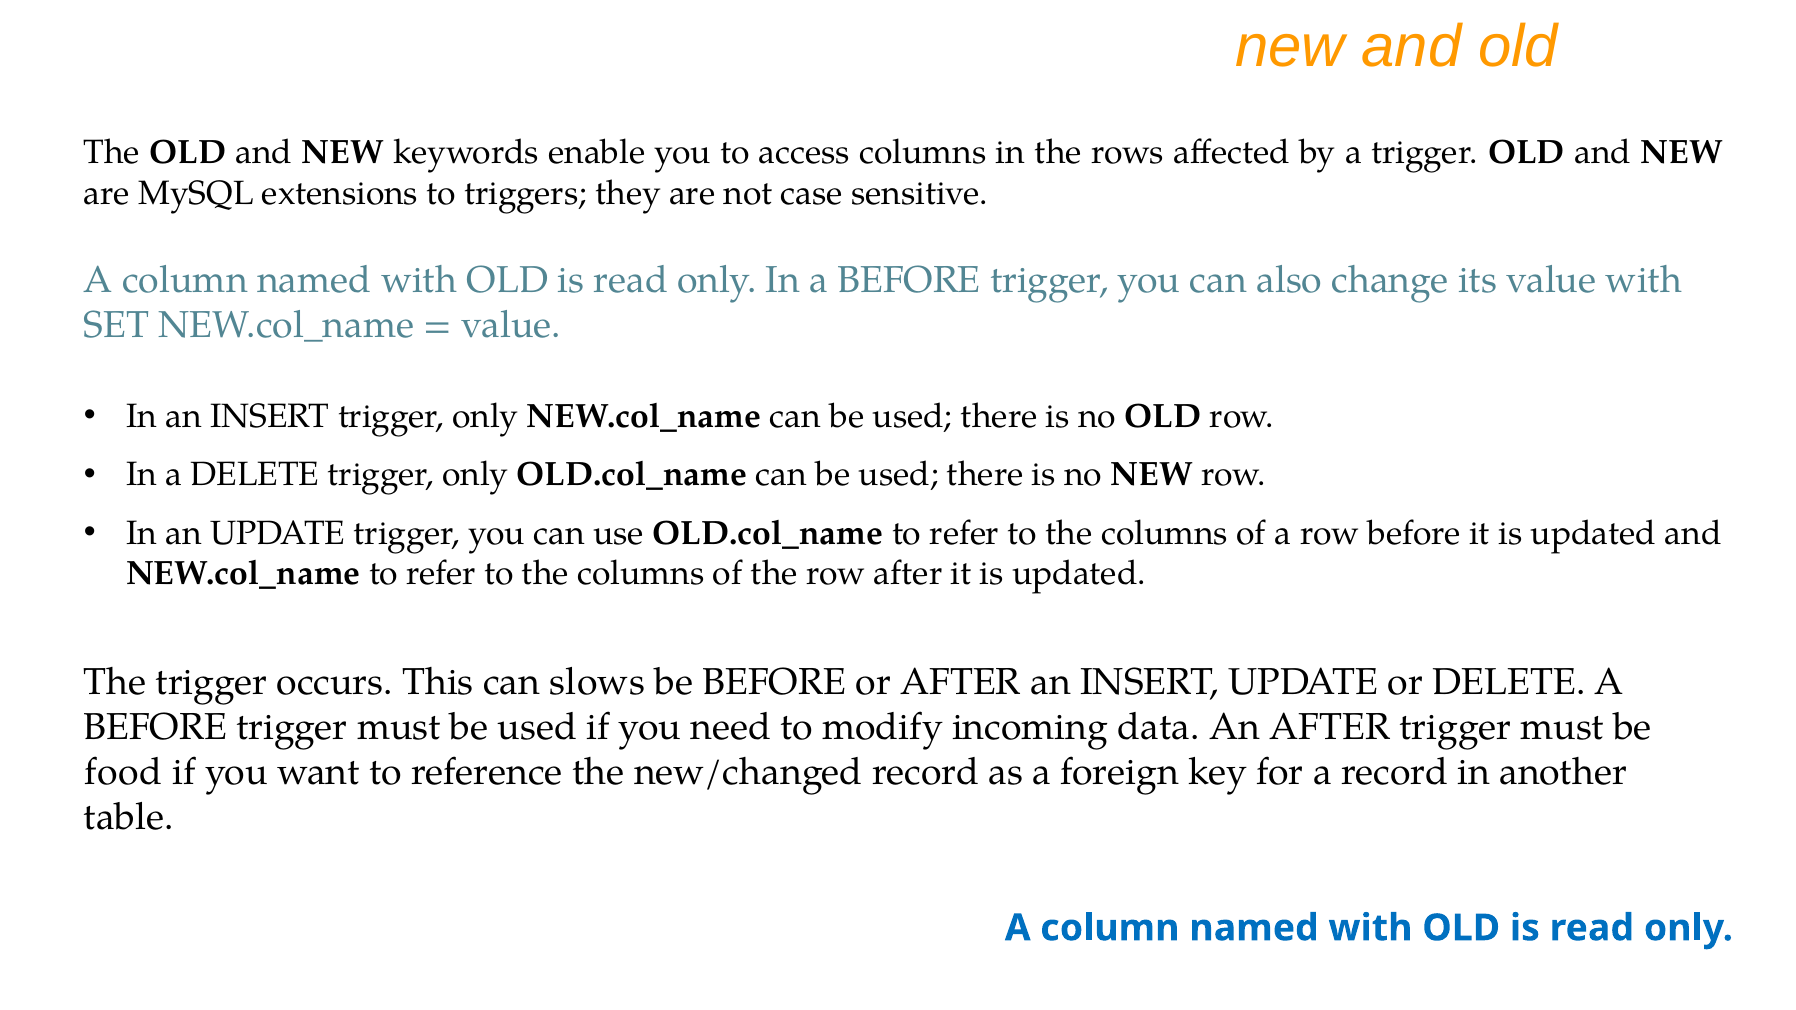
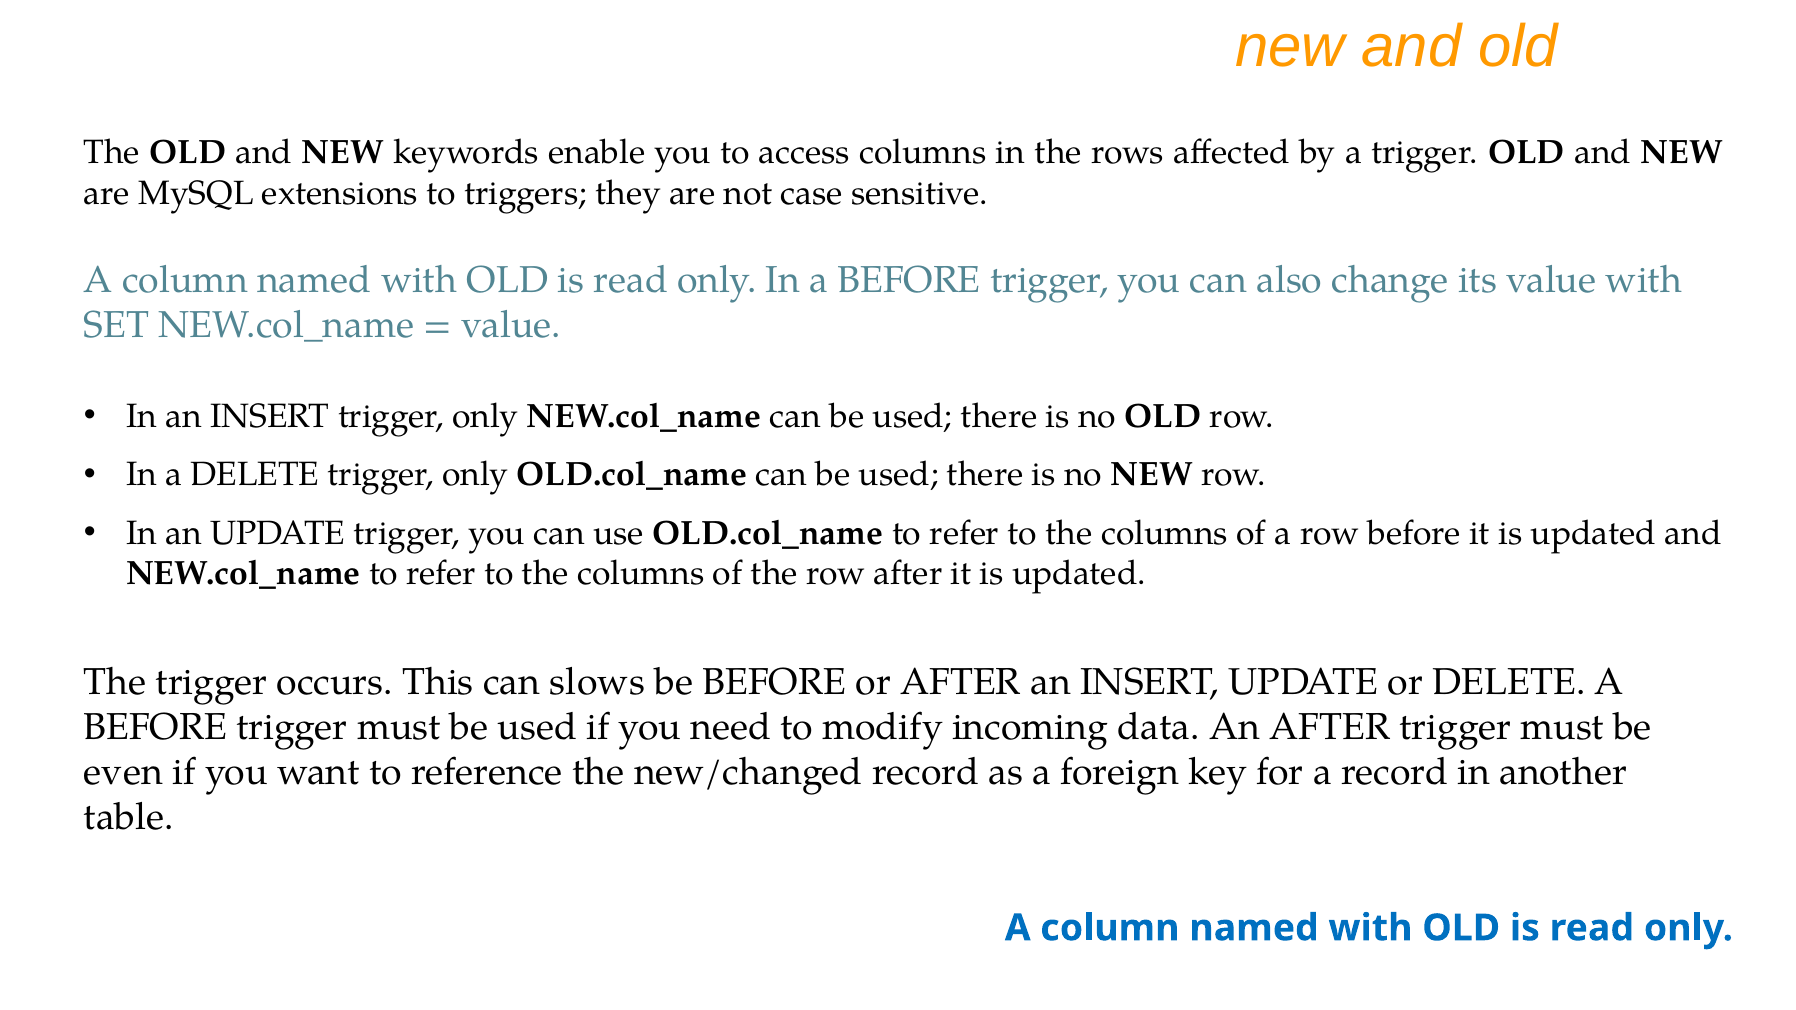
food: food -> even (123, 773)
